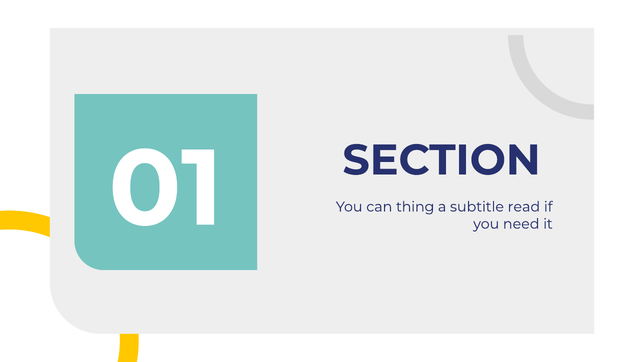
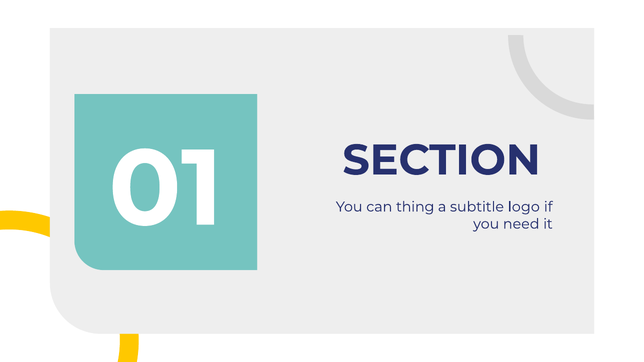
read: read -> logo (524, 207)
